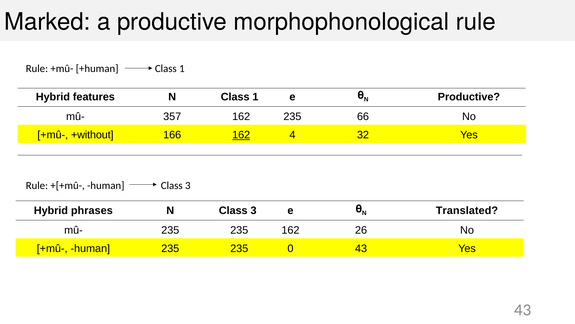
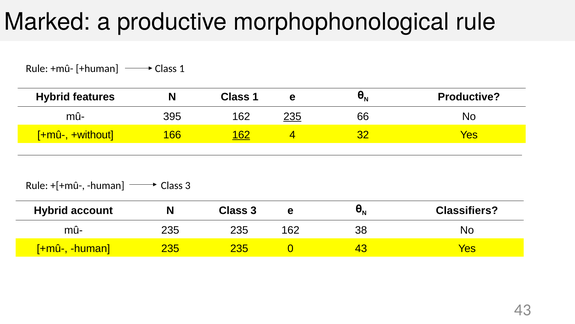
357: 357 -> 395 (172, 117)
235 underline: none -> present (292, 117)
phrases: phrases -> account (92, 210)
Translated: Translated -> Classifiers (467, 210)
26: 26 -> 38 (361, 230)
